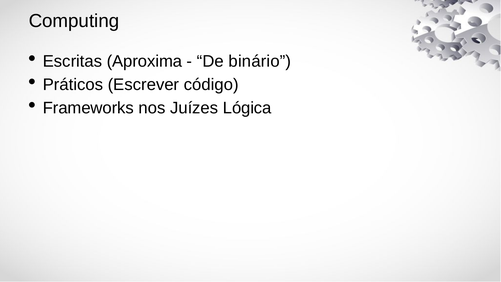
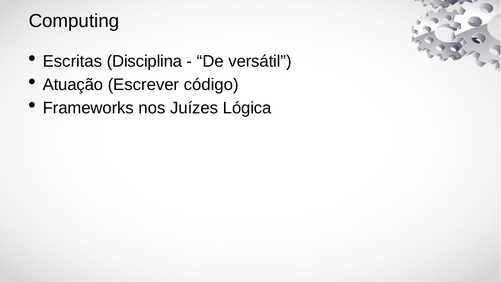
Aproxima: Aproxima -> Disciplina (145, 61)
binário: binário -> versátil (260, 61)
Práticos: Práticos -> Atuação (73, 85)
